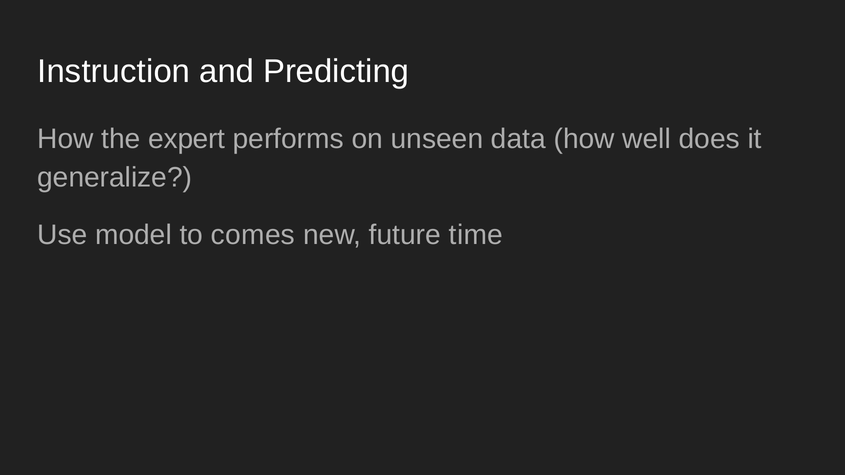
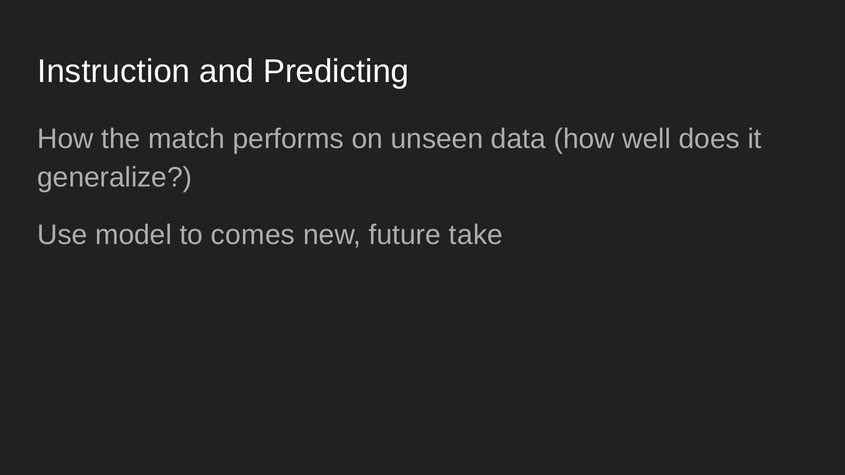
expert: expert -> match (187, 139)
time: time -> take (476, 235)
